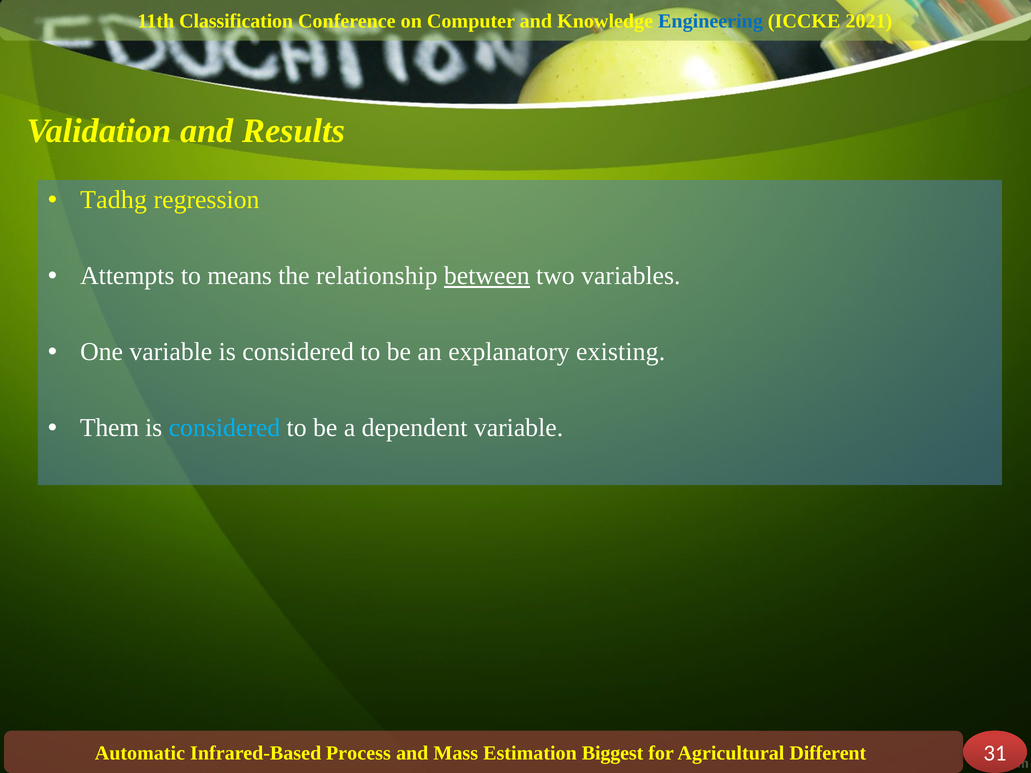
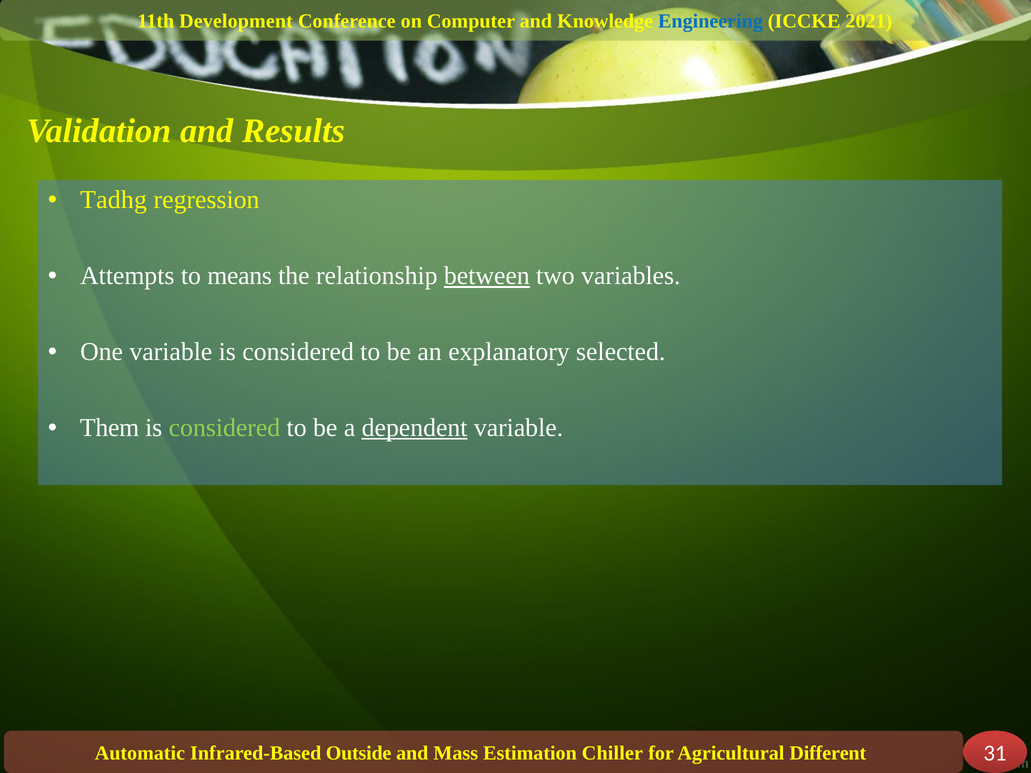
Classification: Classification -> Development (236, 21)
existing: existing -> selected (621, 352)
considered colour: light blue -> light green (224, 428)
dependent underline: none -> present (415, 428)
Process: Process -> Outside (359, 753)
Biggest: Biggest -> Chiller (612, 753)
